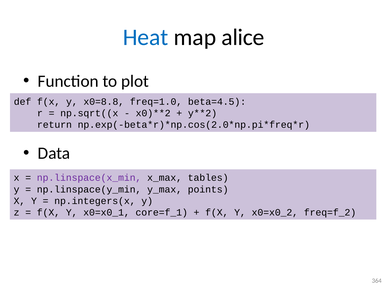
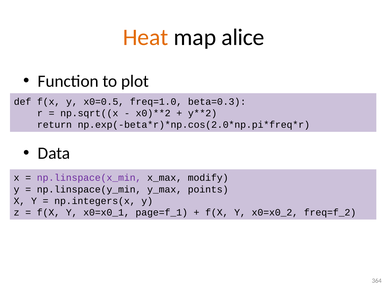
Heat colour: blue -> orange (146, 37)
x0=8.8: x0=8.8 -> x0=0.5 (104, 102)
beta=4.5: beta=4.5 -> beta=0.3 (217, 102)
tables: tables -> modify (208, 178)
core=f_1: core=f_1 -> page=f_1 (162, 213)
